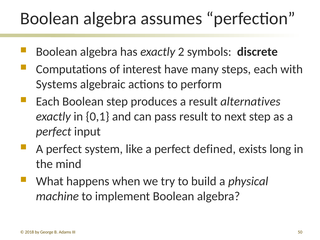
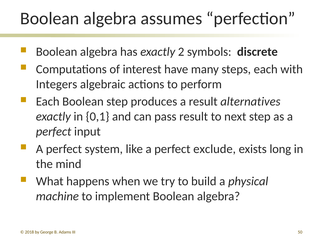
Systems: Systems -> Integers (57, 84)
defined: defined -> exclude (215, 149)
